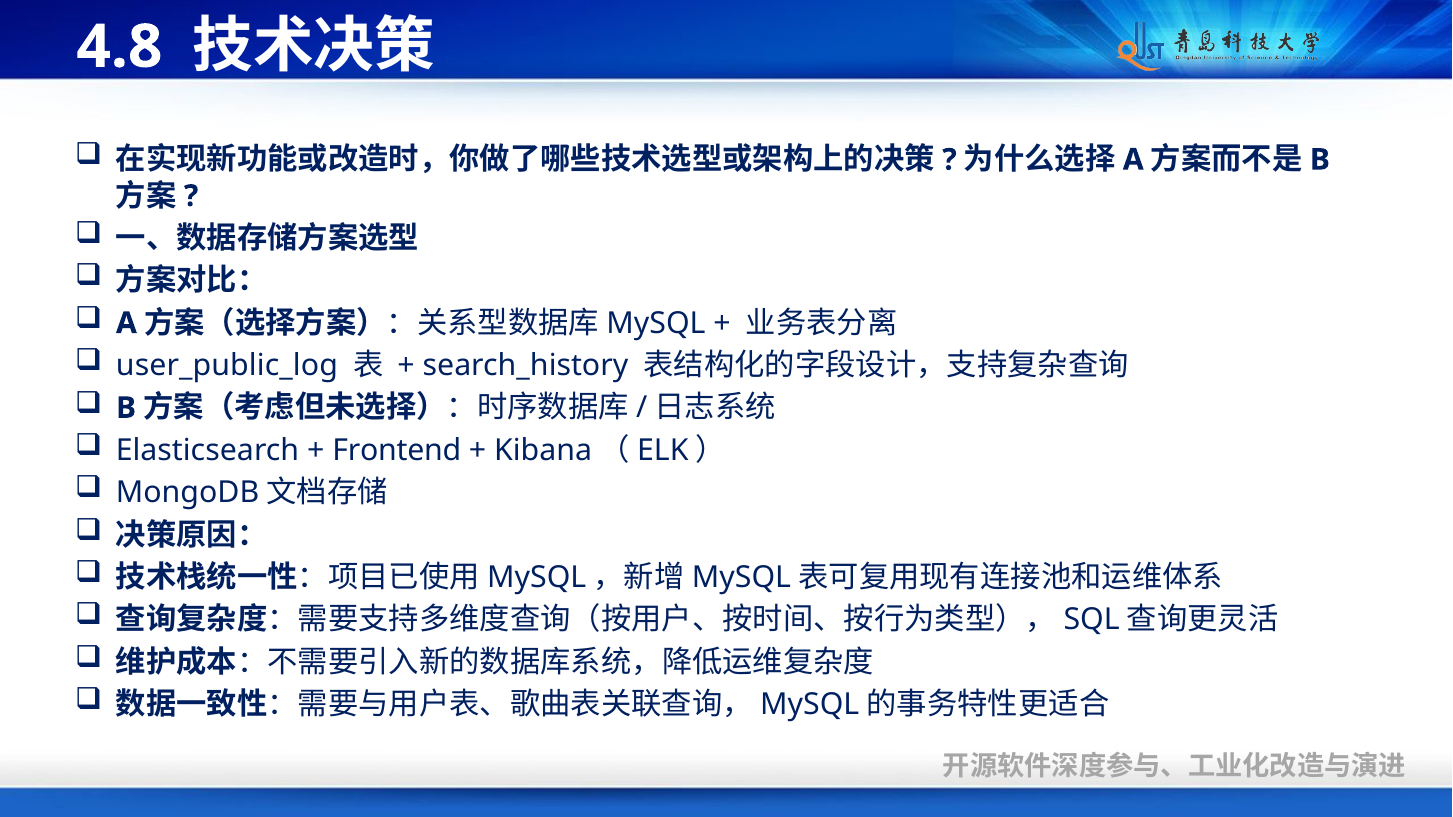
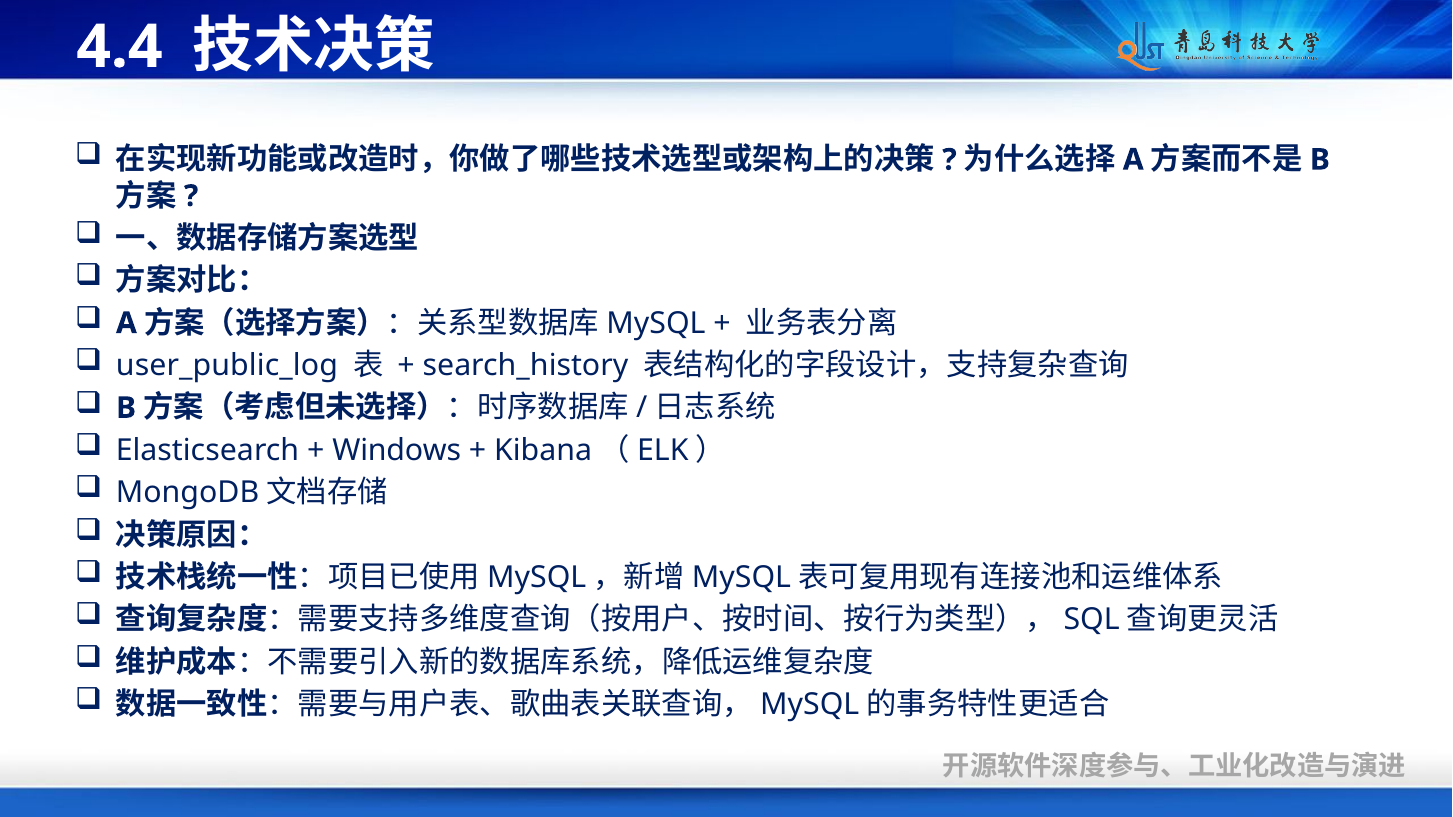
4.8: 4.8 -> 4.4 (119, 47)
Frontend: Frontend -> Windows (397, 451)
